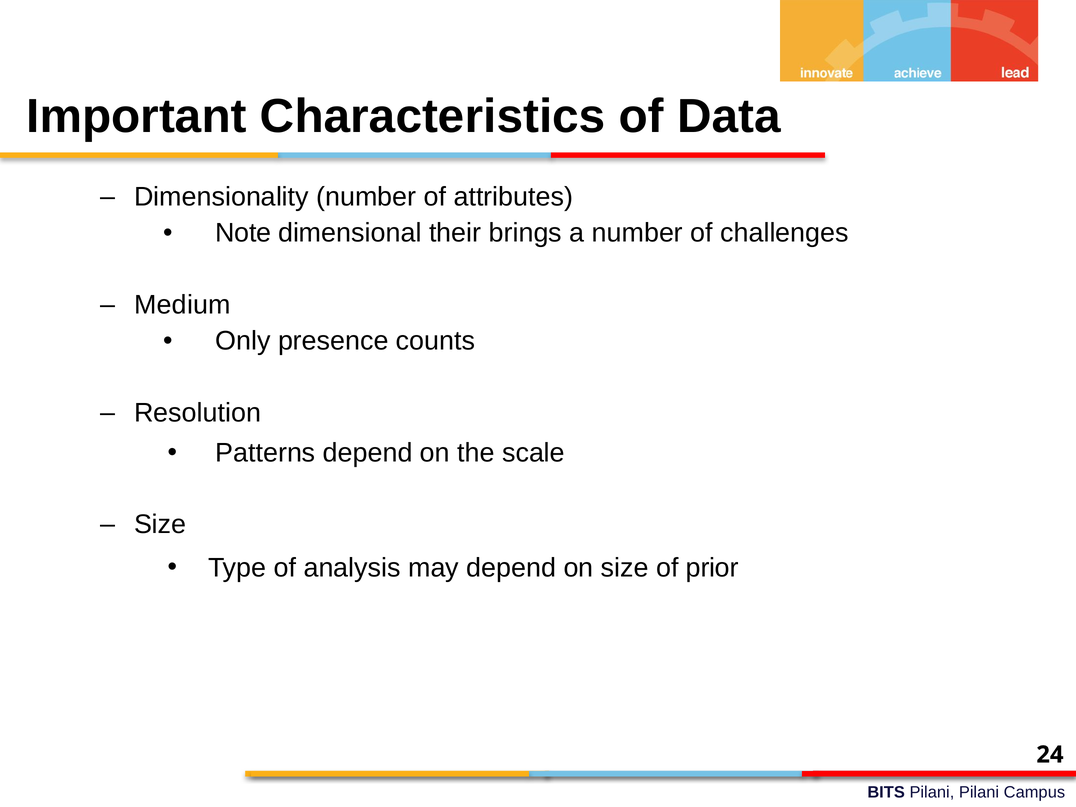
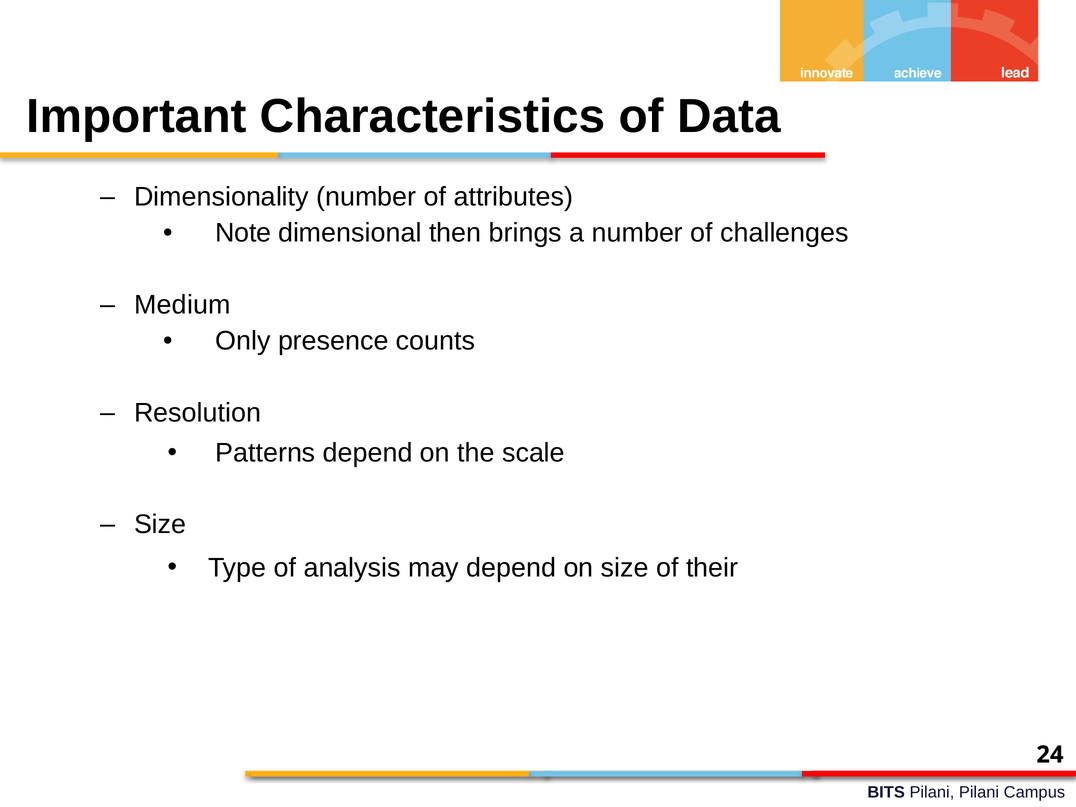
their: their -> then (455, 233)
prior: prior -> their (712, 568)
